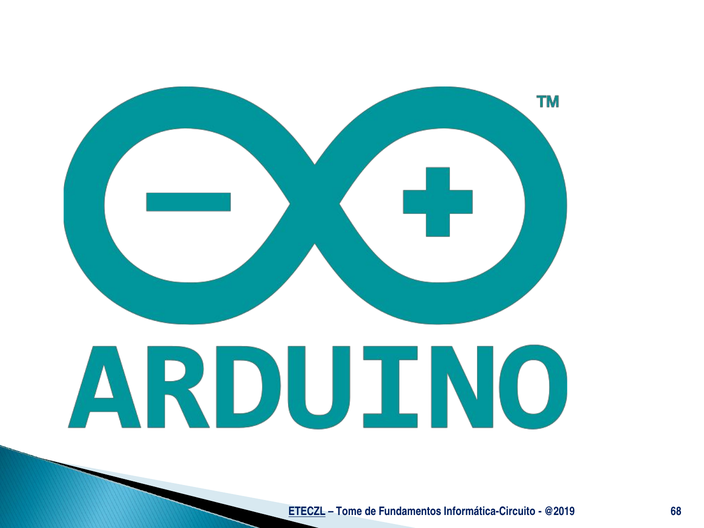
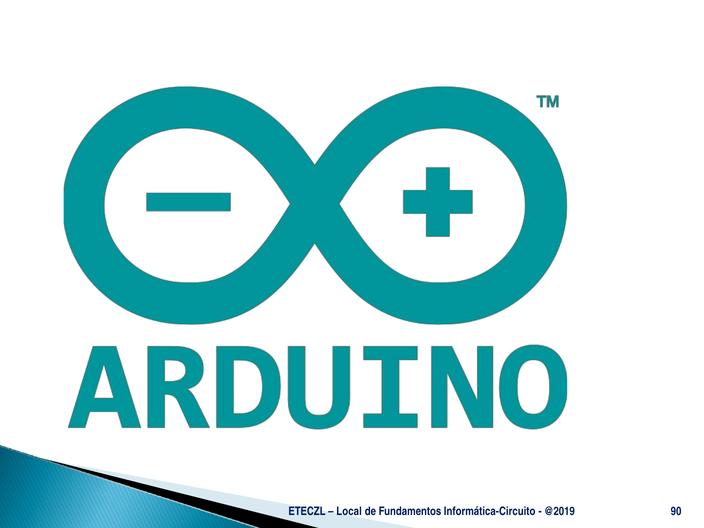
ETECZL underline: present -> none (307, 512)
Tome: Tome -> Local (349, 512)
68: 68 -> 90 (676, 512)
